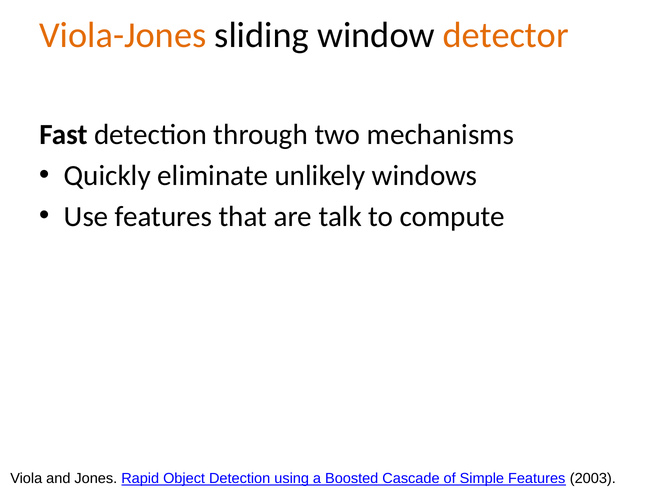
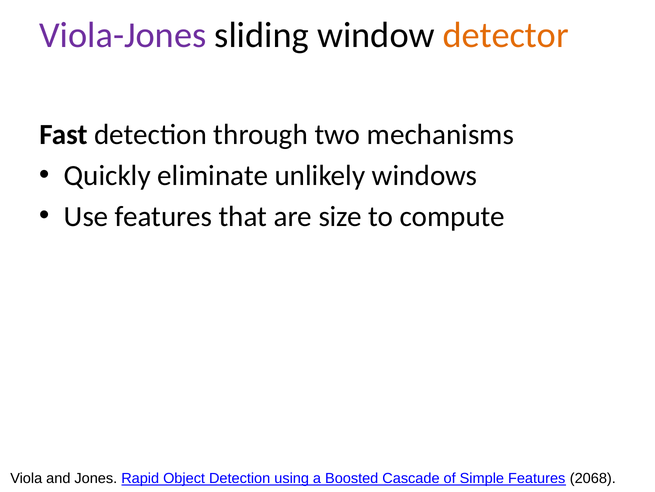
Viola-Jones colour: orange -> purple (123, 35)
talk: talk -> size (340, 216)
2003: 2003 -> 2068 (593, 478)
